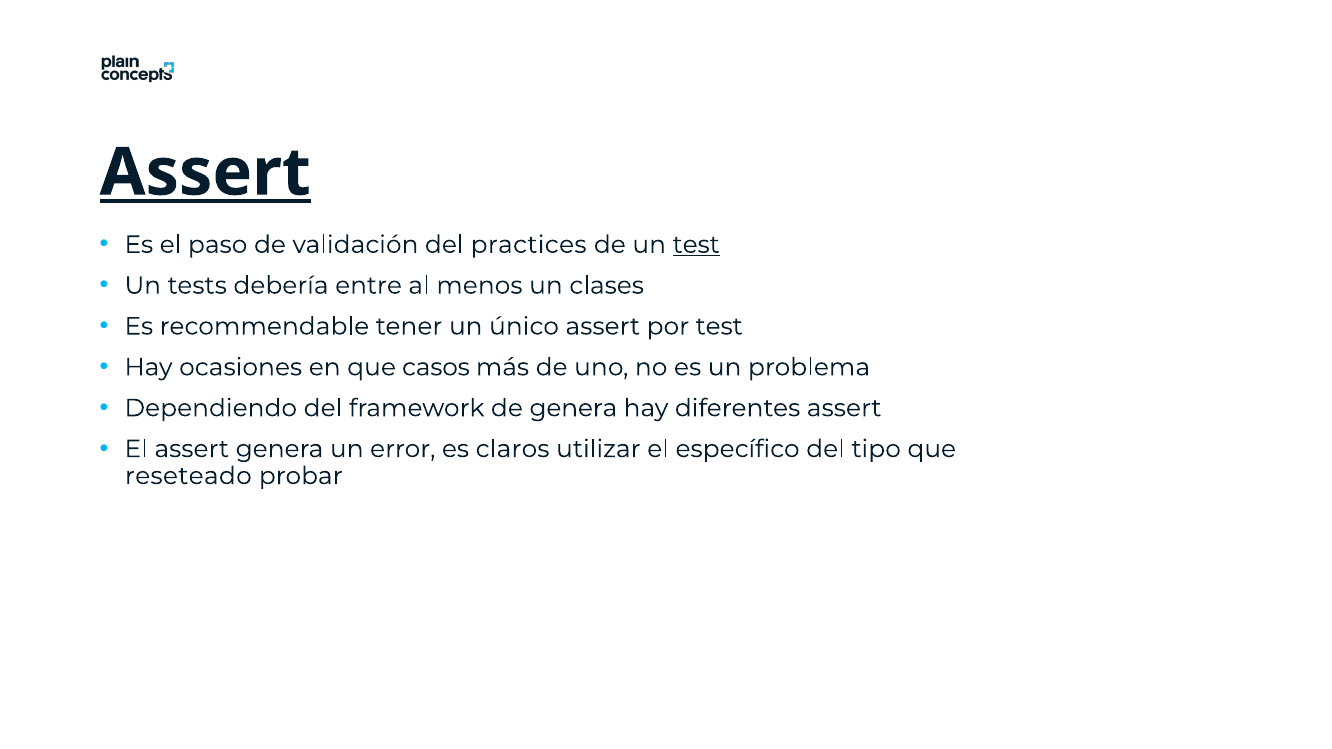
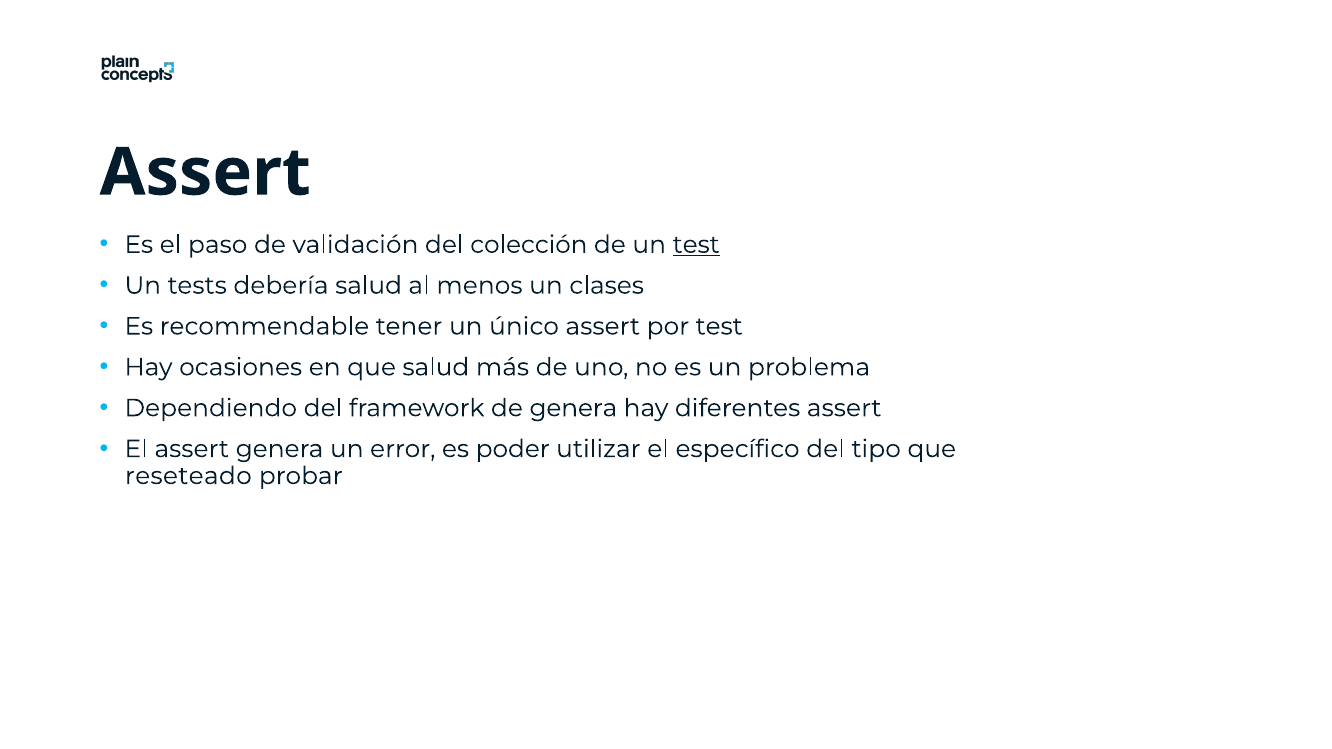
Assert underline: present -> none (205, 173)
practices: practices -> colección (529, 245)
debería entre: entre -> salud (369, 286)
que casos: casos -> salud (436, 367)
claros: claros -> poder (513, 449)
